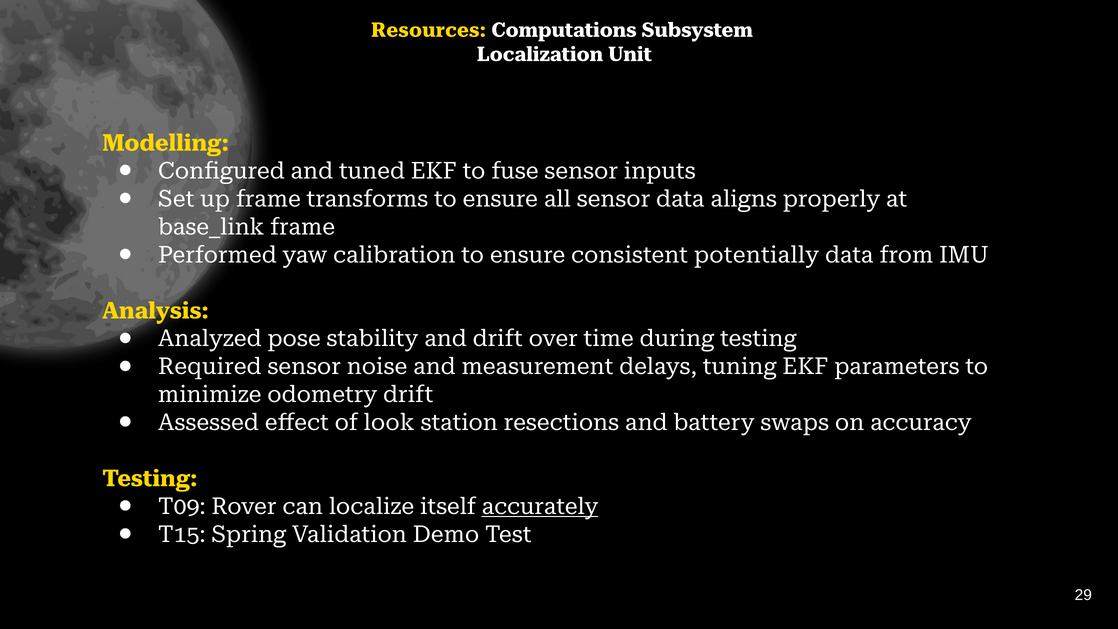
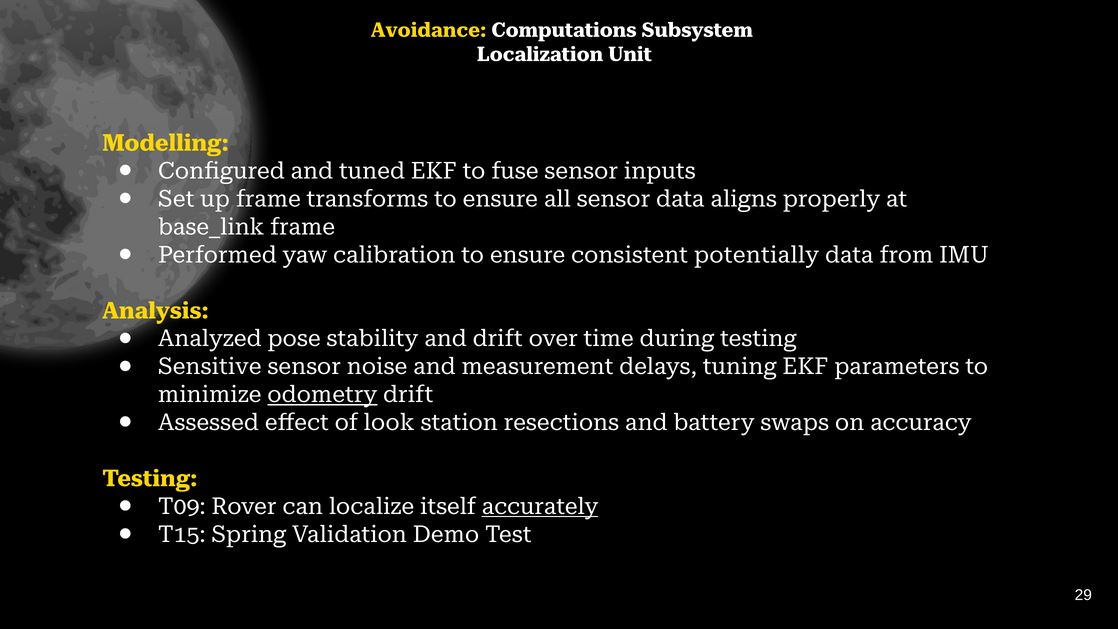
Resources: Resources -> Avoidance (429, 30)
Required: Required -> Sensitive (210, 367)
odometry underline: none -> present (322, 395)
